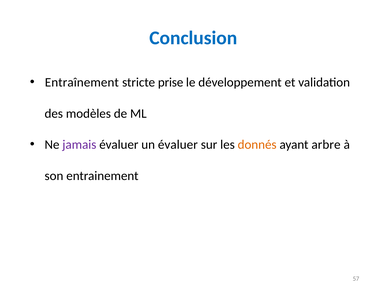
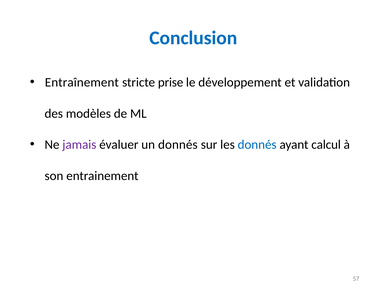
un évaluer: évaluer -> donnés (178, 145)
donnés colour: orange -> blue (257, 145)
arbre: arbre -> calcul (326, 145)
